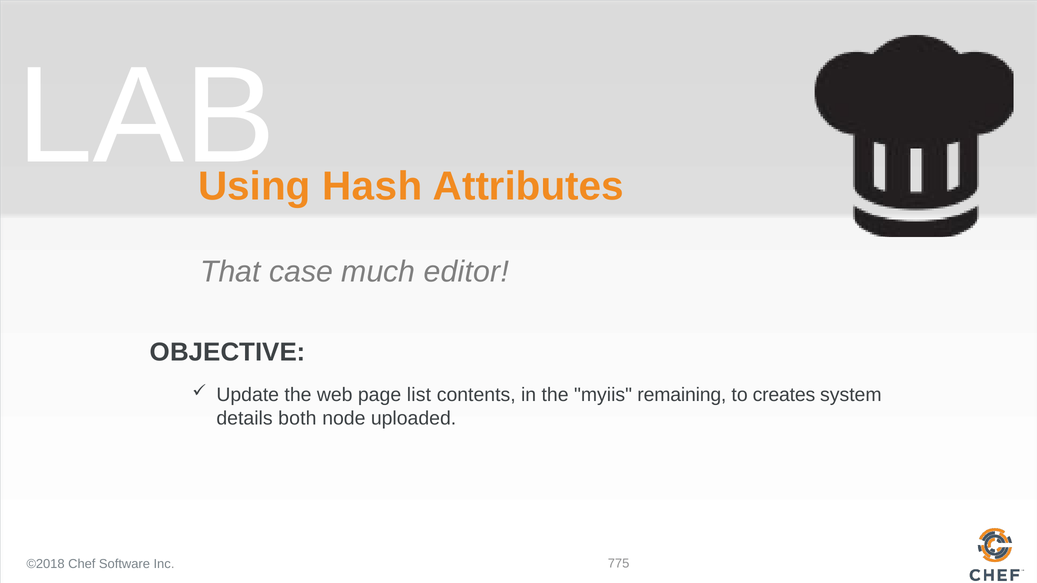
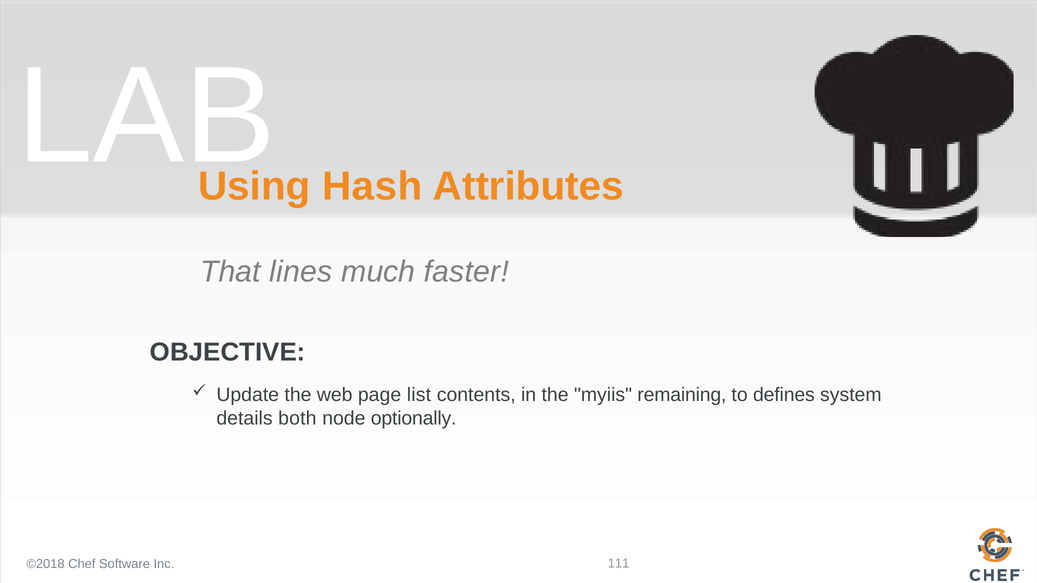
case: case -> lines (301, 272)
editor: editor -> faster (466, 272)
creates: creates -> defines (784, 395)
uploaded: uploaded -> optionally (414, 418)
775: 775 -> 111 (619, 564)
